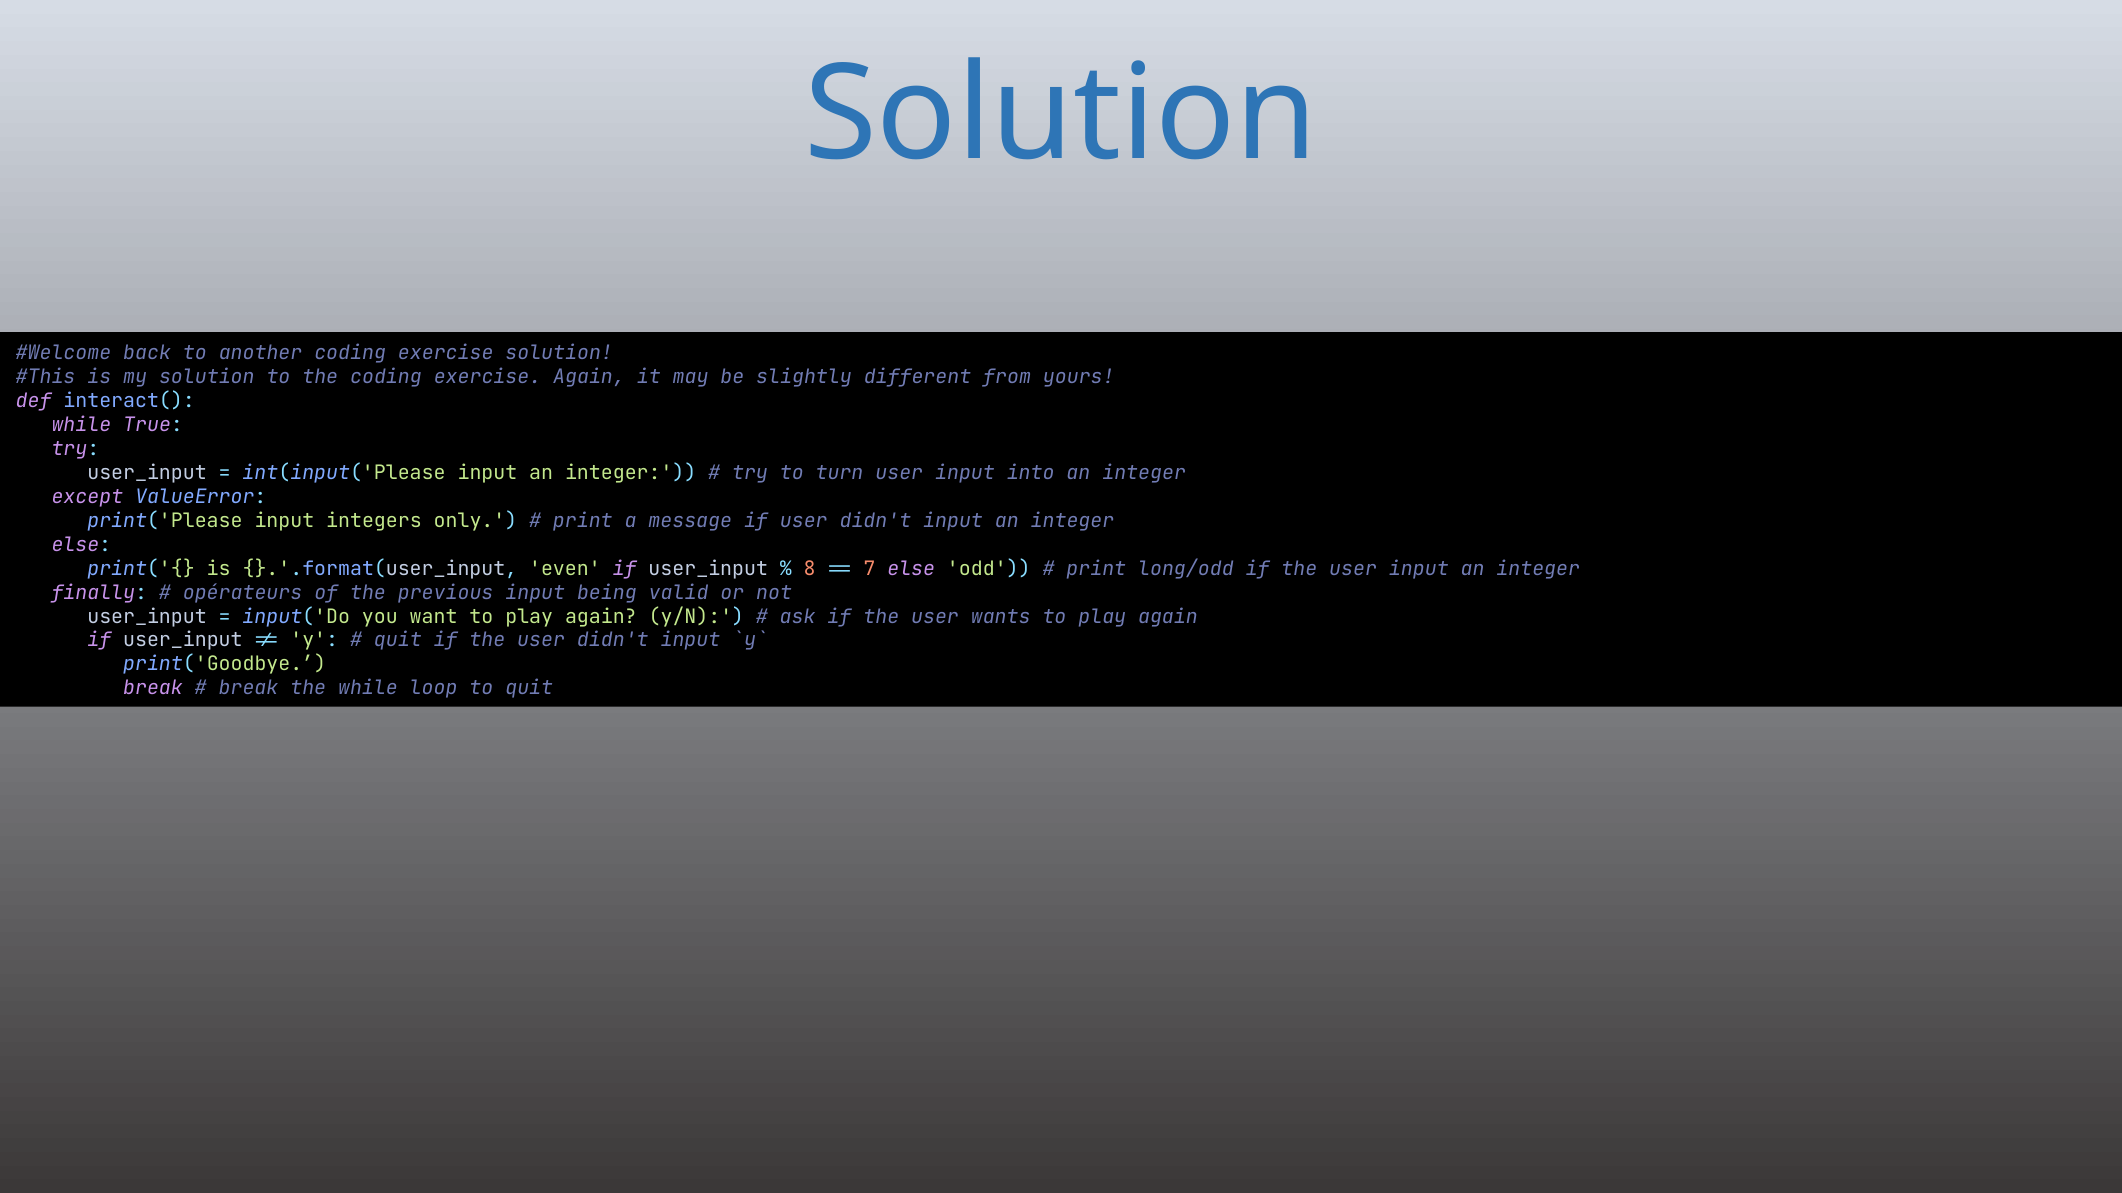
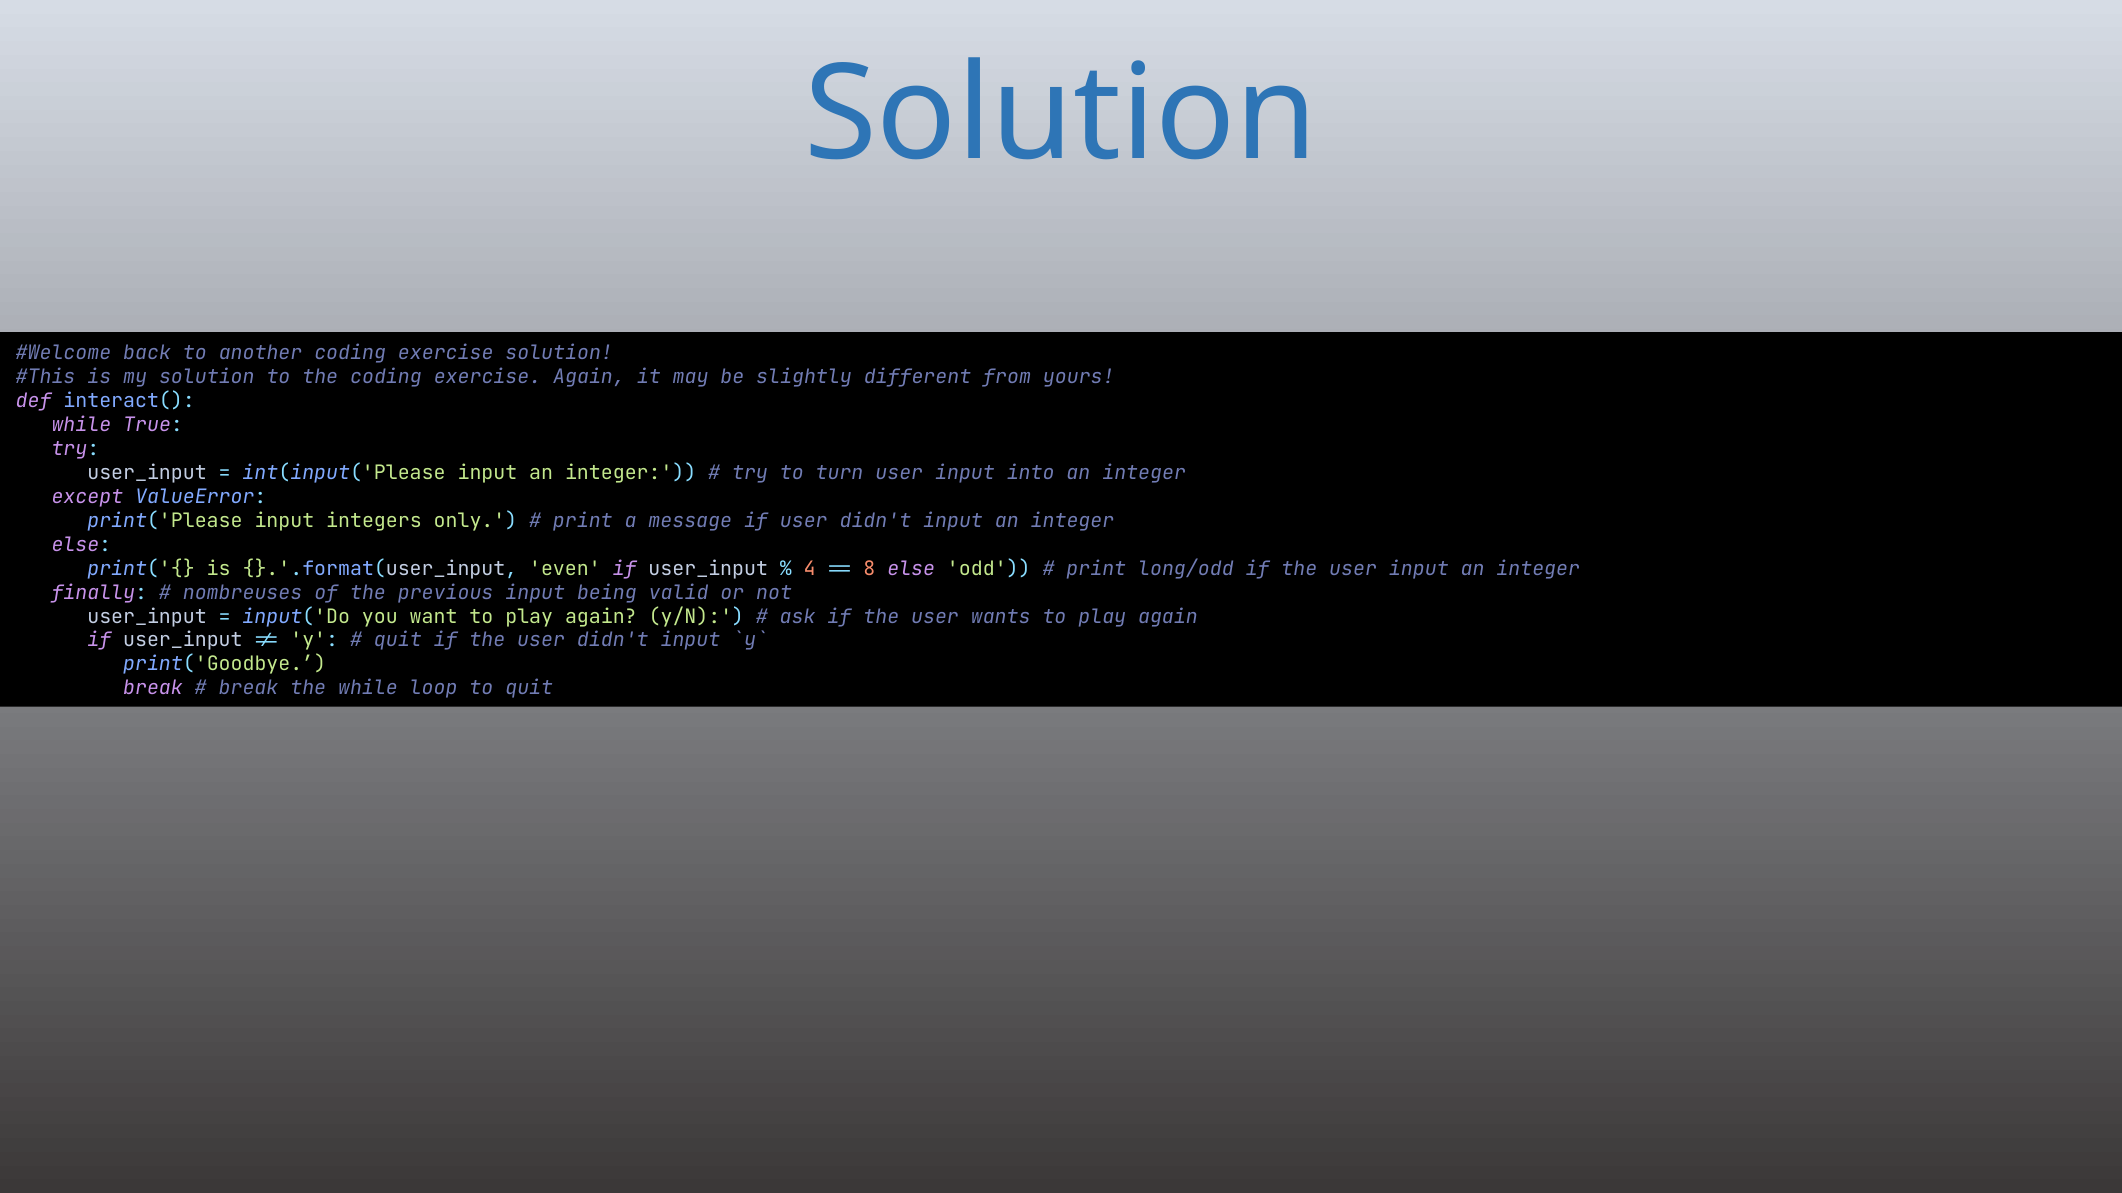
8: 8 -> 4 (810, 569)
7: 7 -> 8 (869, 569)
opérateurs: opérateurs -> nombreuses (243, 593)
